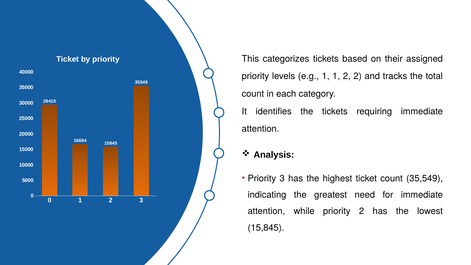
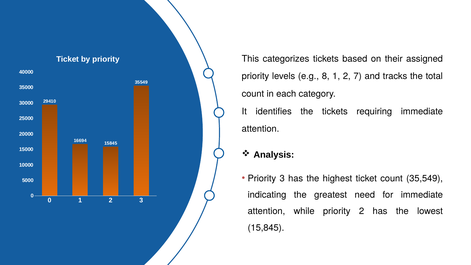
e.g 1: 1 -> 8 (326, 76)
2 2: 2 -> 7 (358, 76)
